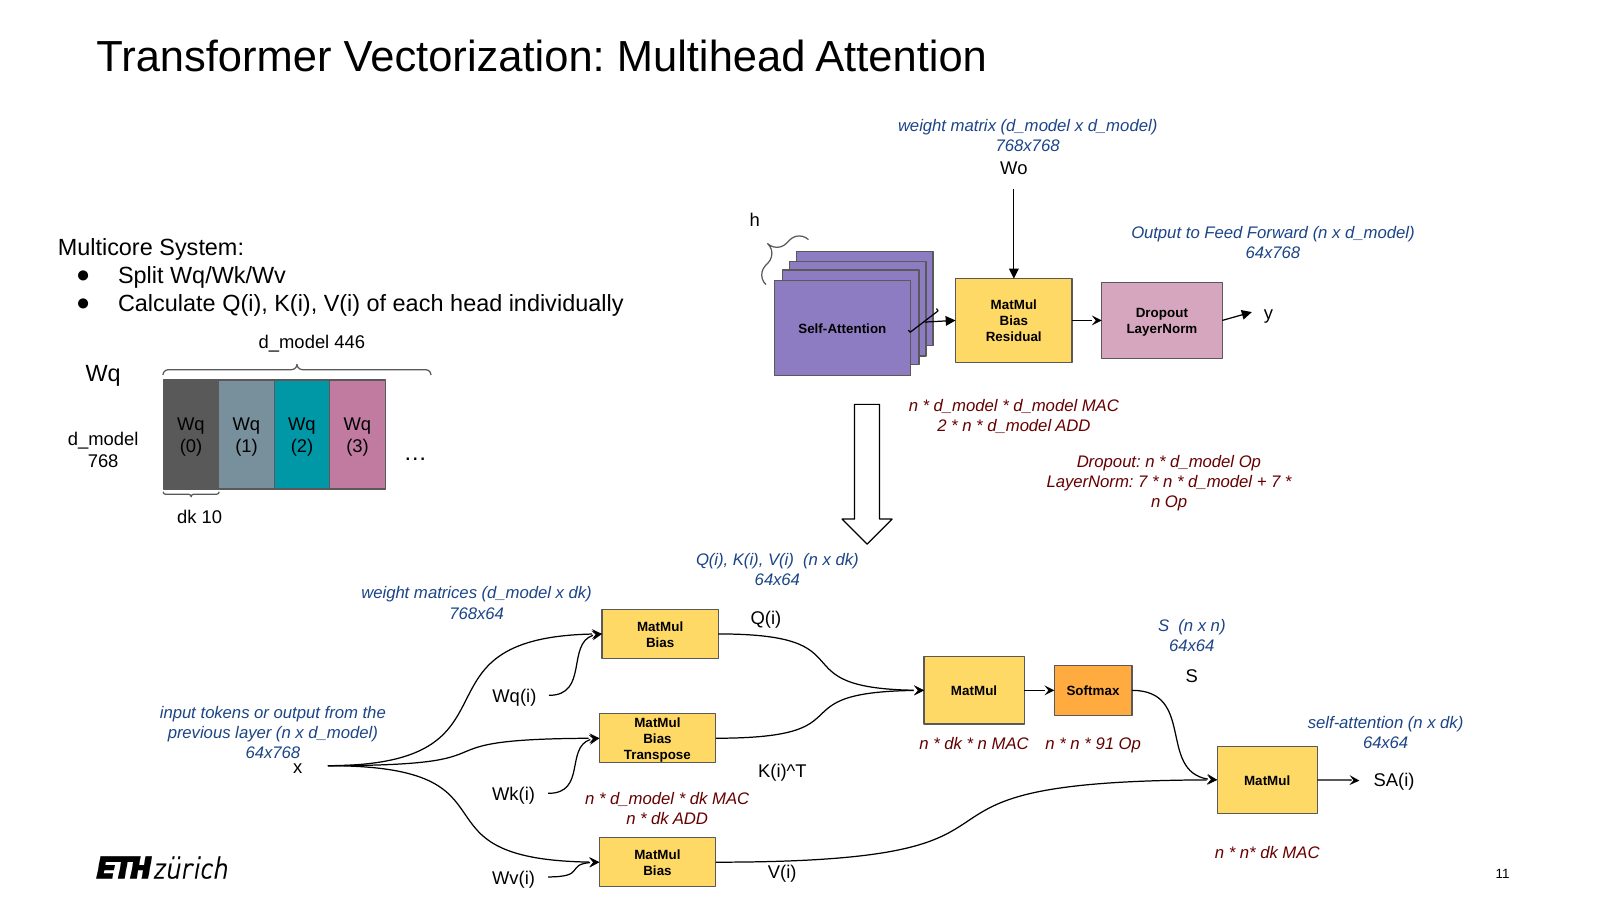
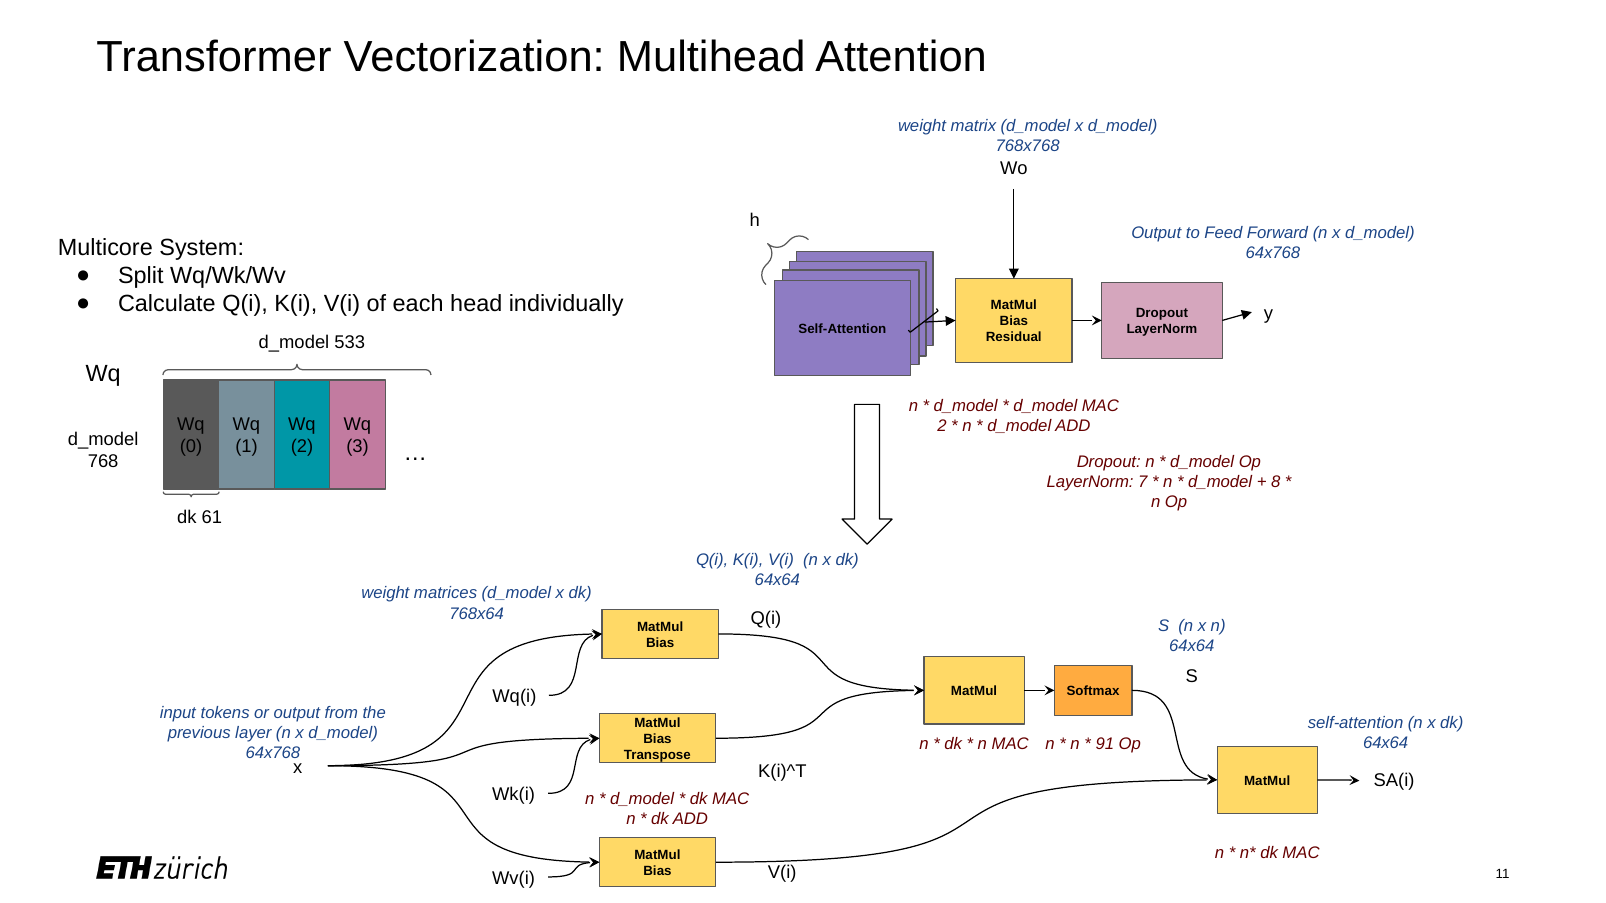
446: 446 -> 533 (350, 342)
7: 7 -> 8 (1276, 482)
10: 10 -> 61 (212, 518)
